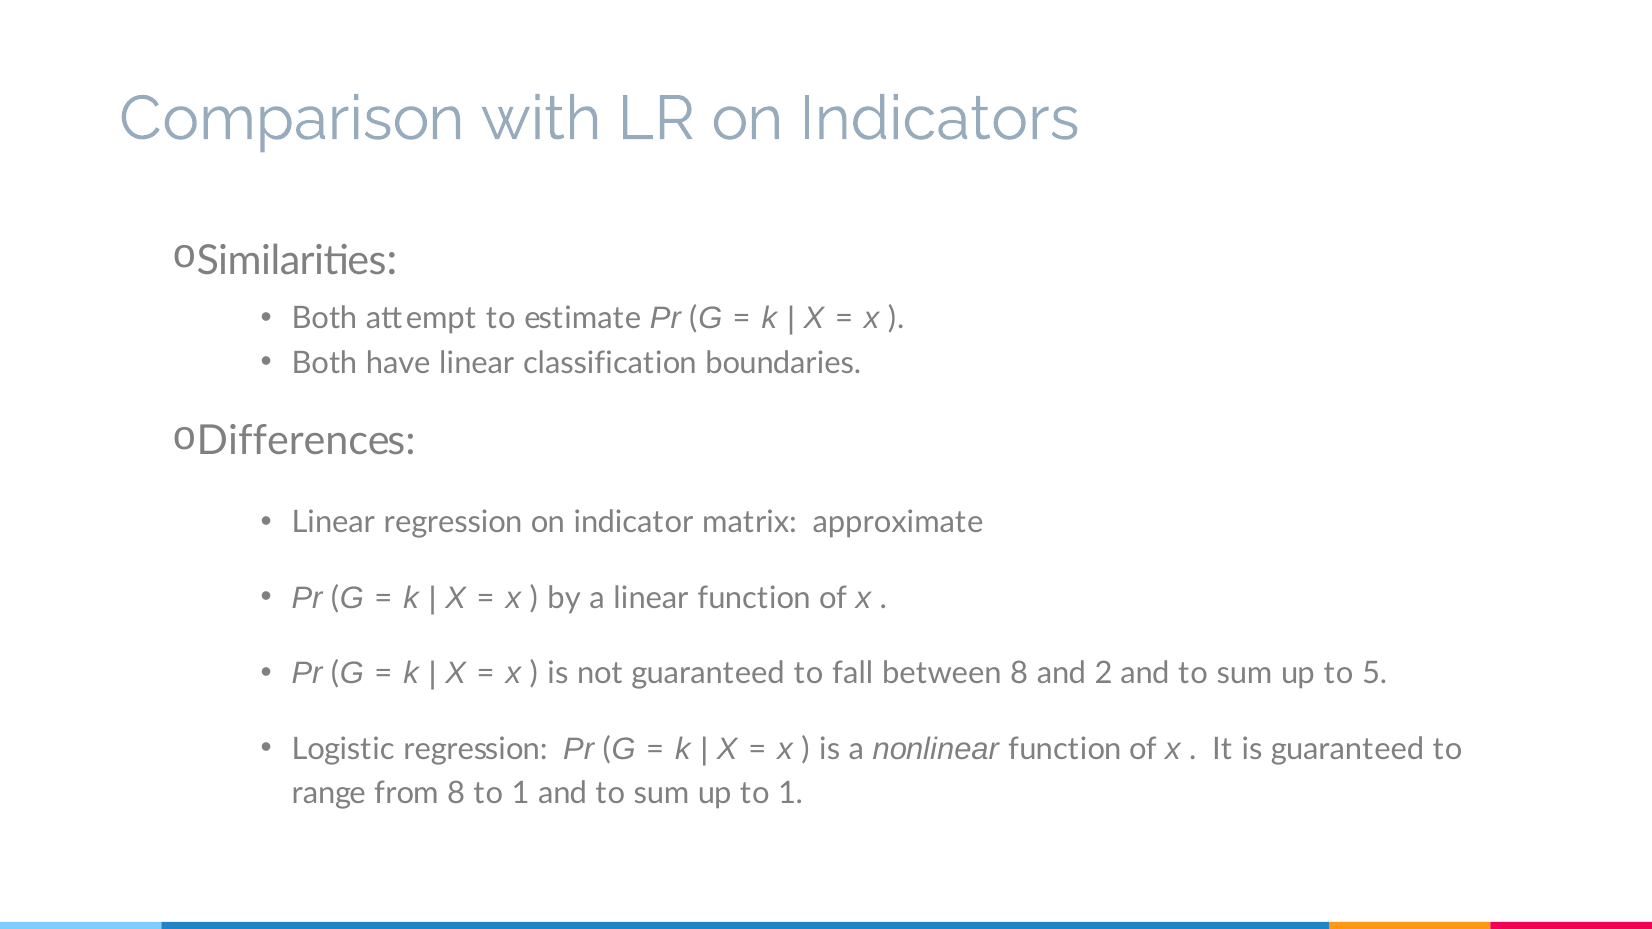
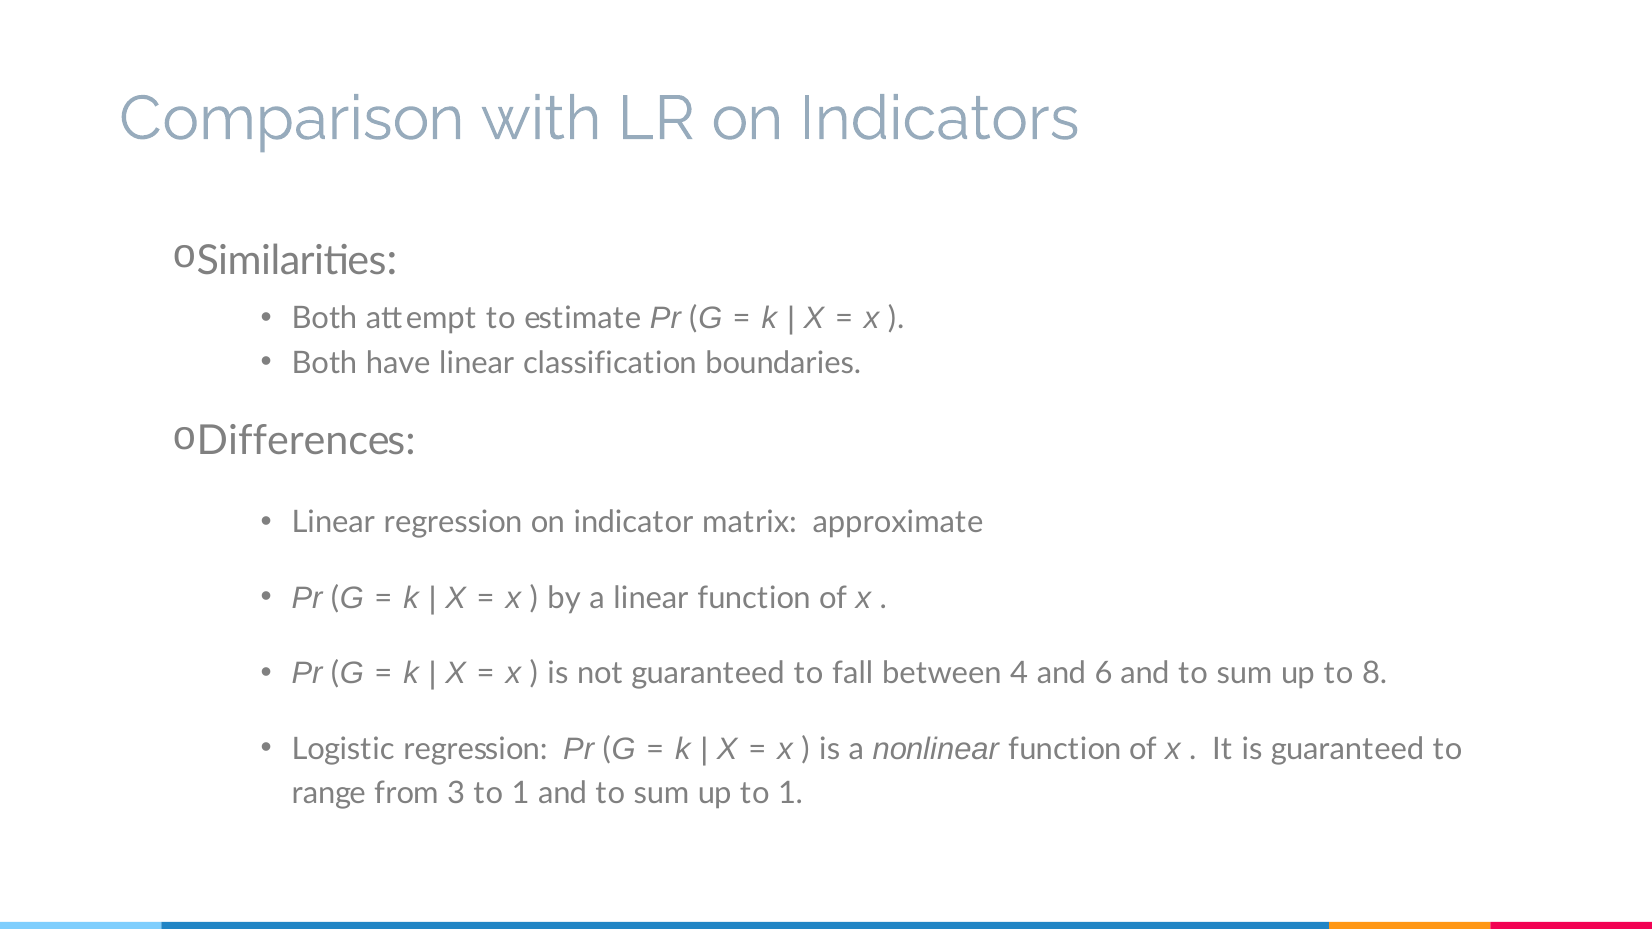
between 8: 8 -> 4 (1019, 674)
2: 2 -> 6 (1104, 674)
5: 5 -> 8 (1375, 674)
from 8: 8 -> 3 (456, 794)
